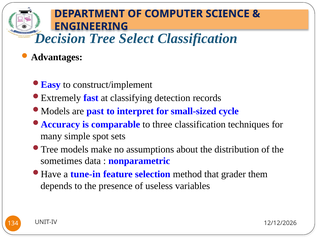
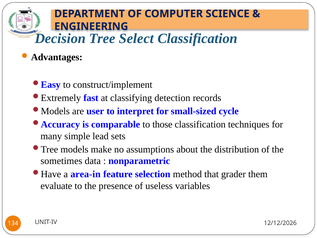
past: past -> user (95, 111)
three: three -> those (162, 124)
spot: spot -> lead (101, 136)
tune-in: tune-in -> area-in (86, 174)
depends: depends -> evaluate (56, 186)
